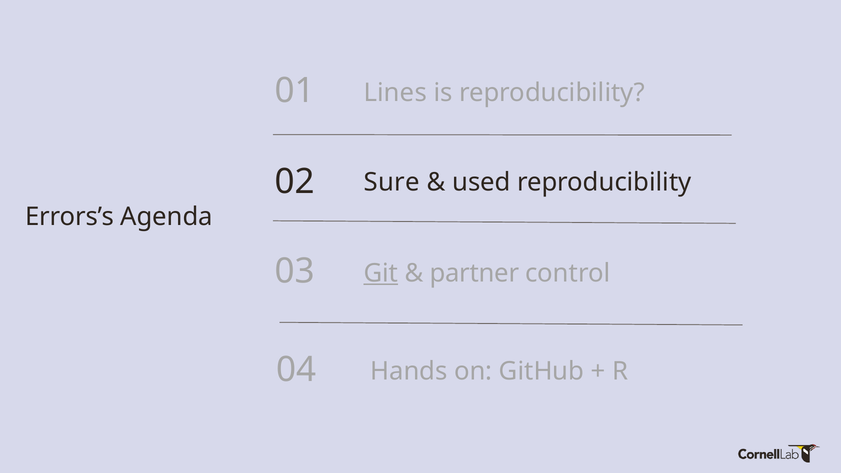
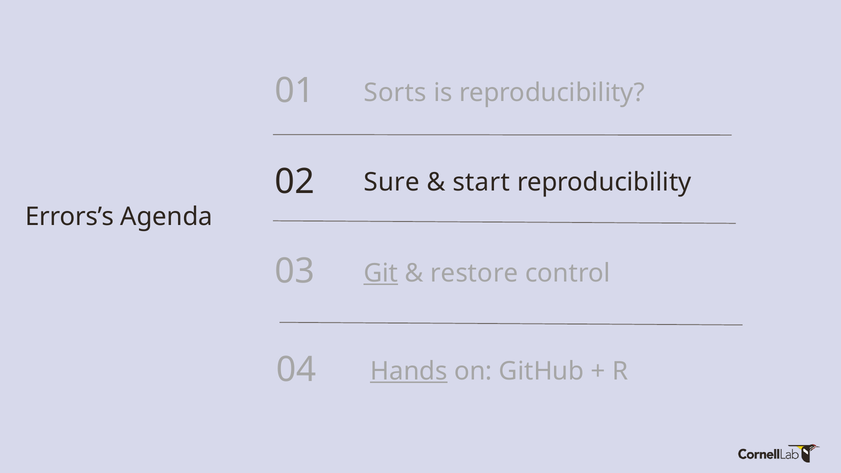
Lines: Lines -> Sorts (395, 93)
used: used -> start (481, 182)
partner: partner -> restore (474, 273)
Hands underline: none -> present (409, 371)
